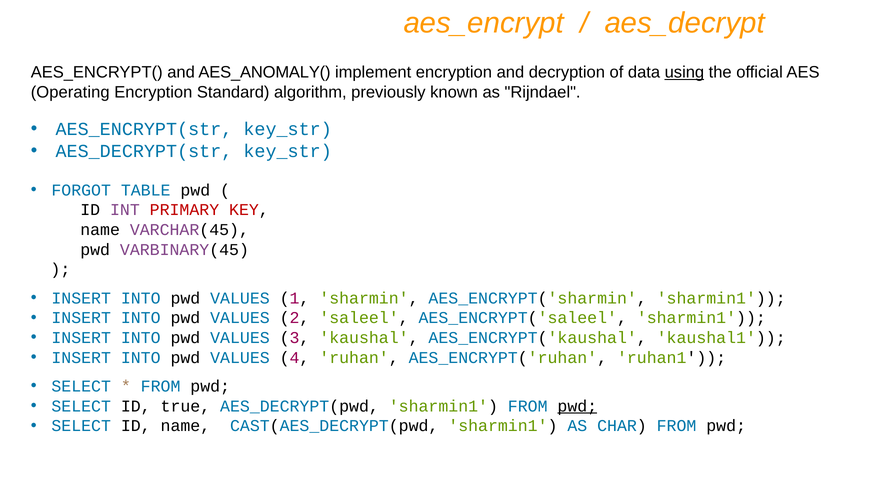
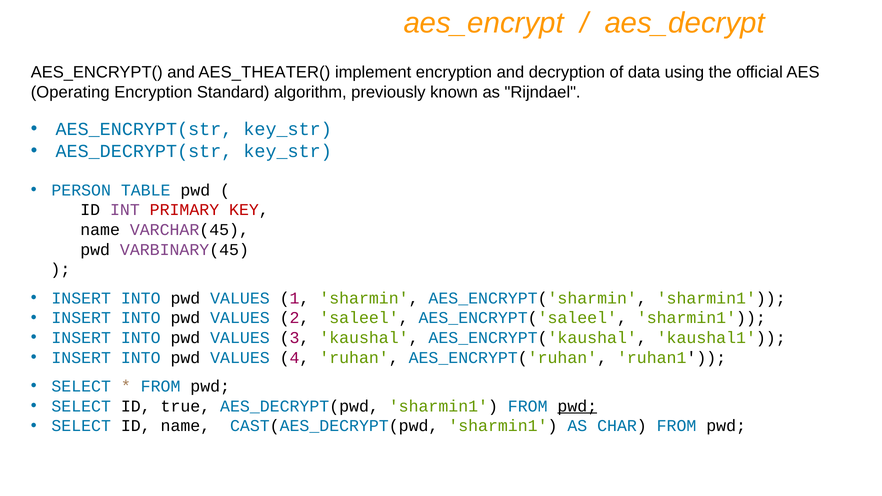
AES_ANOMALY(: AES_ANOMALY( -> AES_THEATER( (264, 72)
using underline: present -> none (684, 72)
FORGOT: FORGOT -> PERSON (81, 190)
